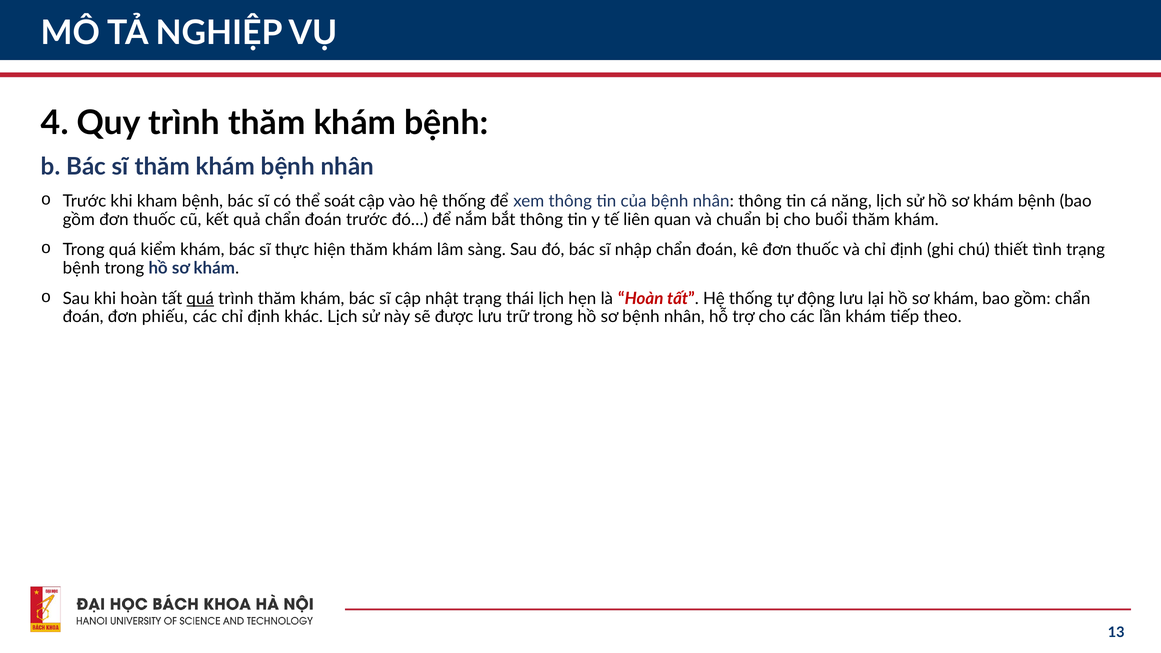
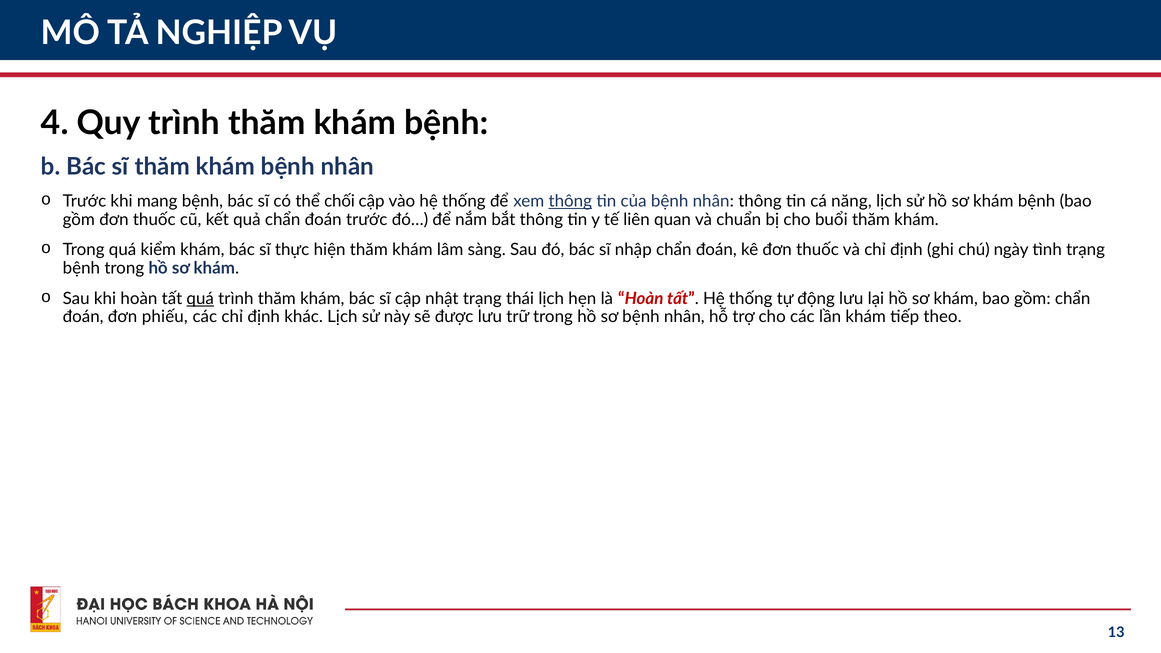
kham: kham -> mang (157, 201)
soát: soát -> chối (340, 201)
thông underline: none -> present (570, 201)
thiết: thiết -> ngày (1011, 250)
